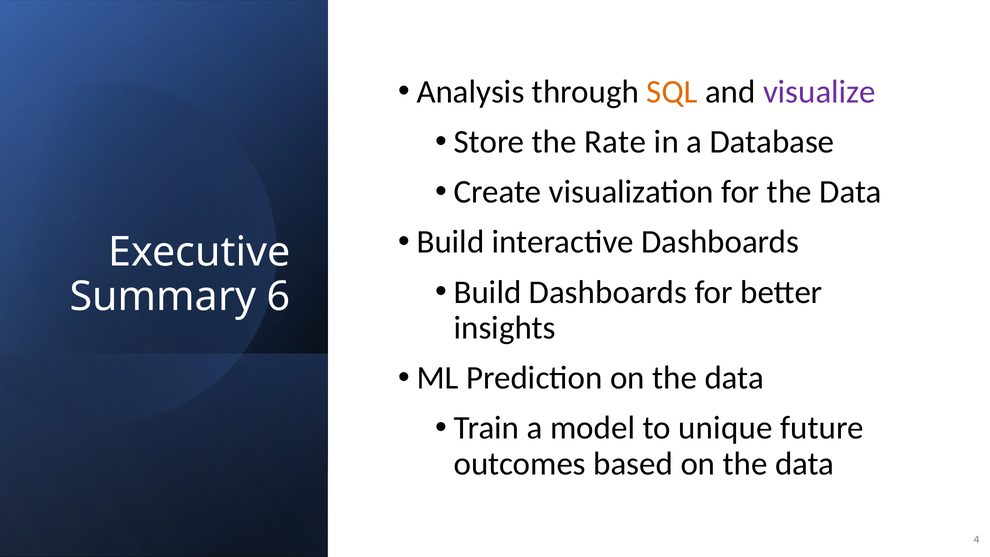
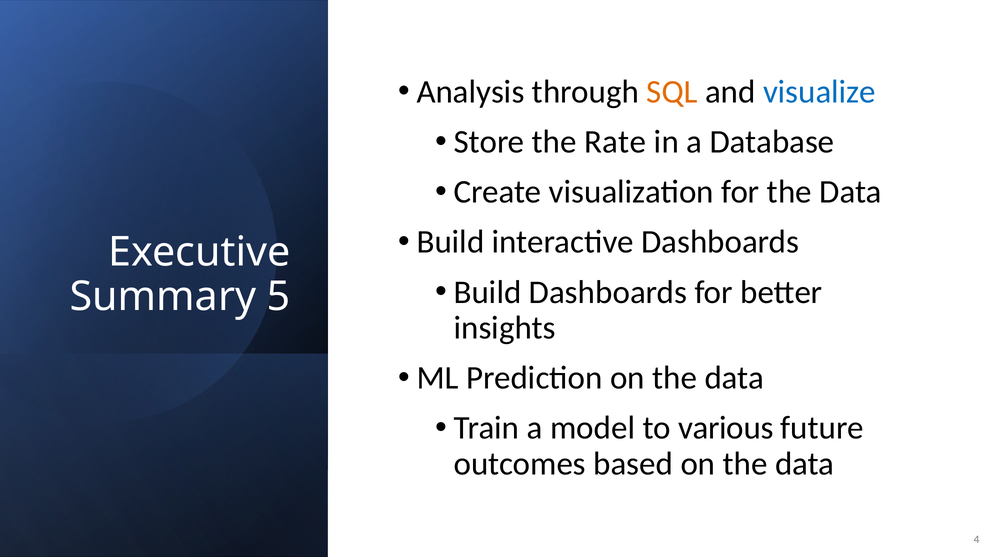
visualize colour: purple -> blue (819, 92)
6: 6 -> 5 (279, 296)
unique: unique -> various (726, 428)
